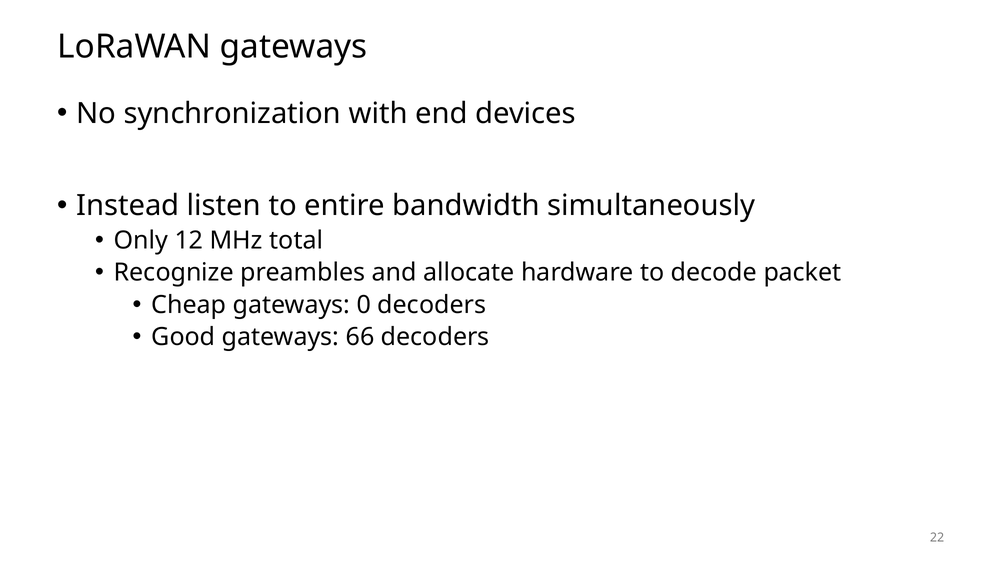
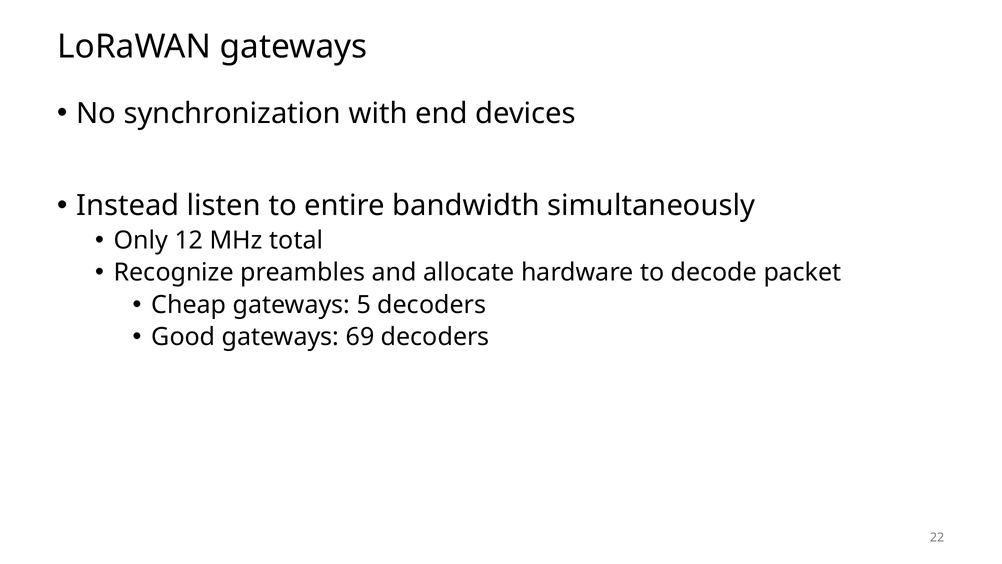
0: 0 -> 5 (364, 305)
66: 66 -> 69 (360, 337)
